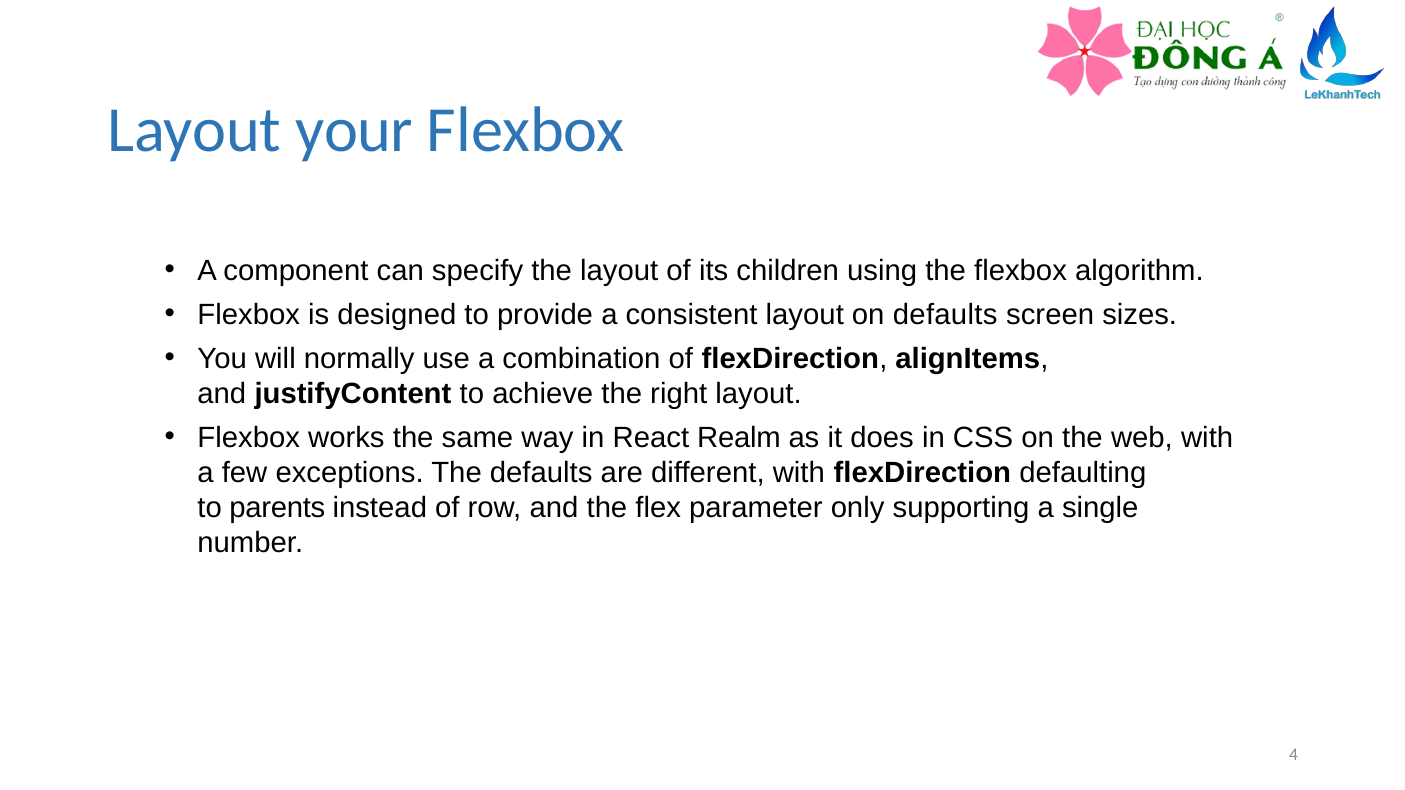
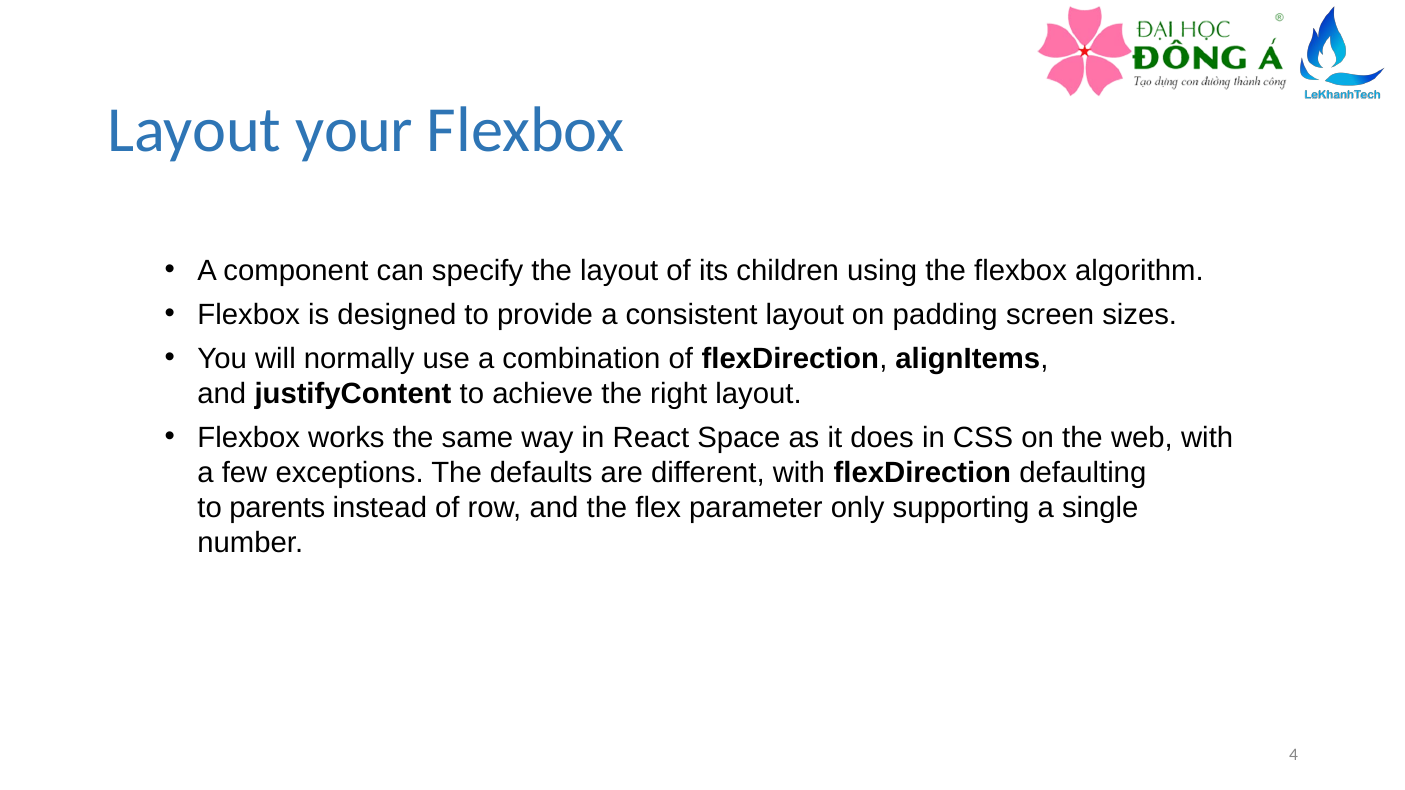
on defaults: defaults -> padding (945, 315)
Realm: Realm -> Space (739, 438)
